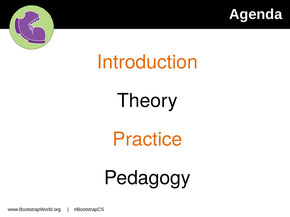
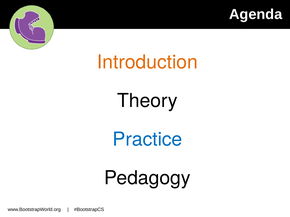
Practice colour: orange -> blue (147, 140)
